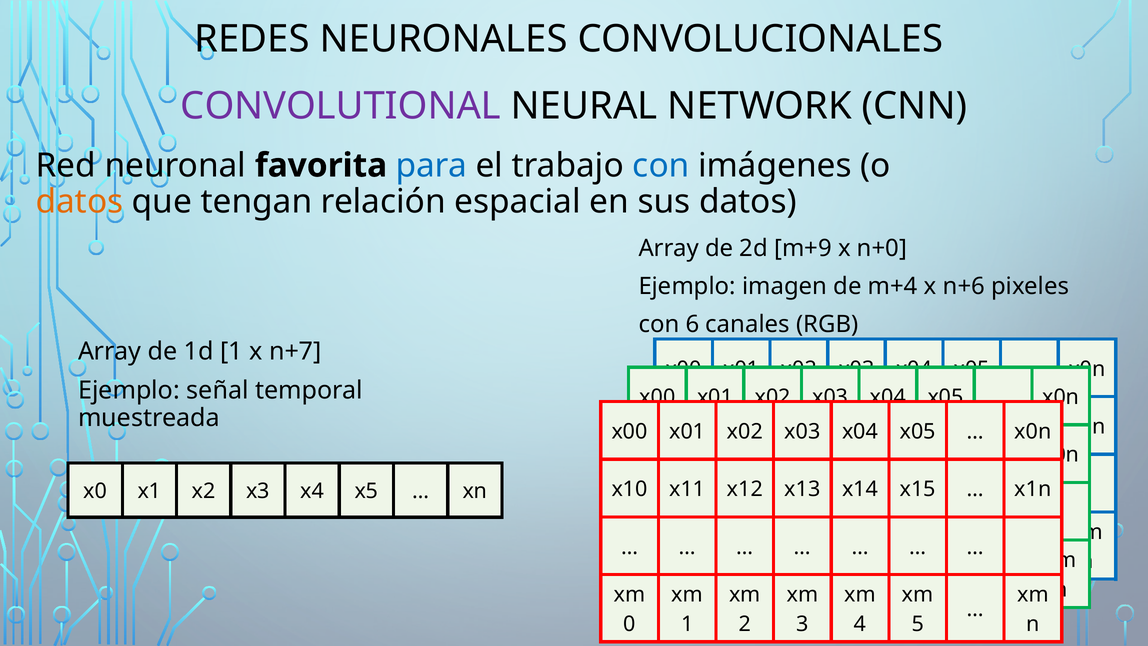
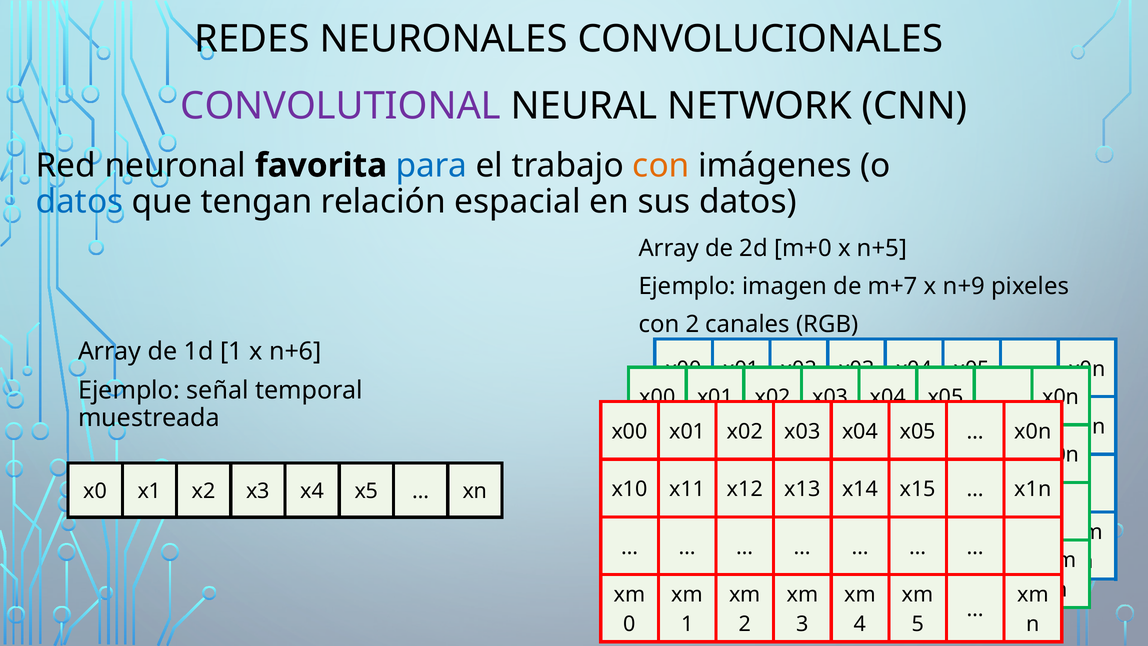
con colour: blue -> orange (661, 165)
datos colour: orange -> blue (80, 202)
m+9: m+9 -> m+0 (803, 248)
n+0: n+0 -> n+5 (882, 248)
m+4: m+4 -> m+7 (893, 286)
n+6: n+6 -> n+9 (964, 286)
con 6: 6 -> 2 (692, 324)
n+7: n+7 -> n+6 (295, 351)
